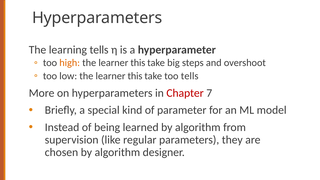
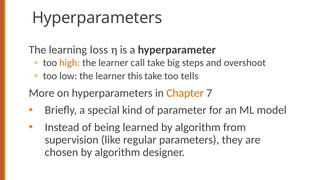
learning tells: tells -> loss (99, 50)
this: this -> call (138, 63)
Chapter colour: red -> orange (185, 93)
